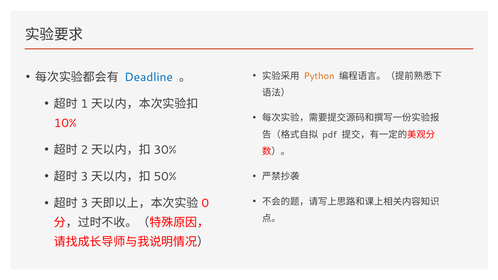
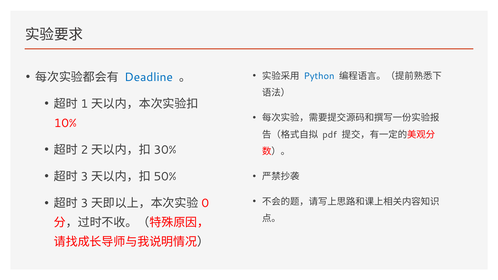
Python colour: orange -> blue (319, 76)
